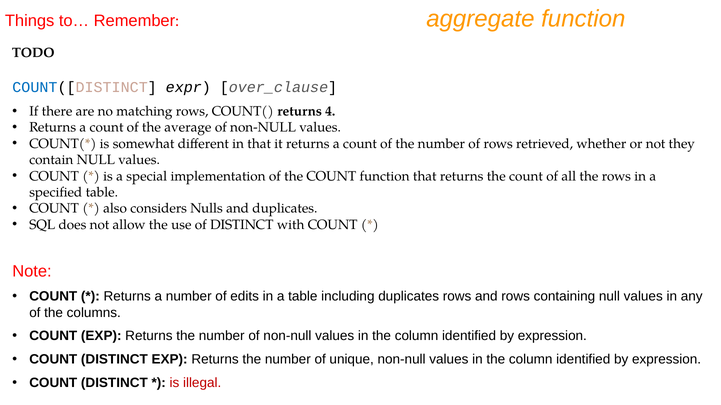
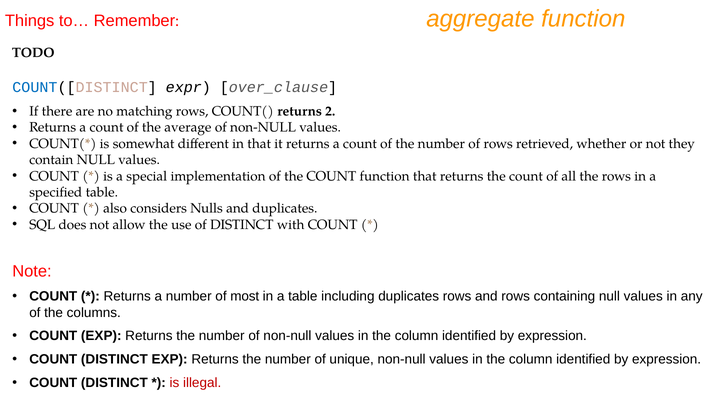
4: 4 -> 2 (330, 111)
edits: edits -> most (245, 297)
